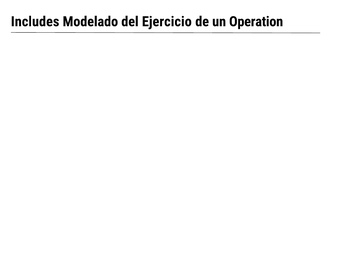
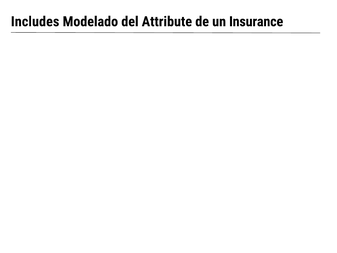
Ejercicio: Ejercicio -> Attribute (167, 22)
Operation: Operation -> Insurance (256, 22)
